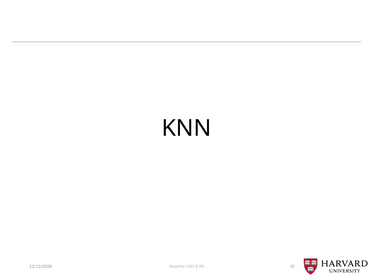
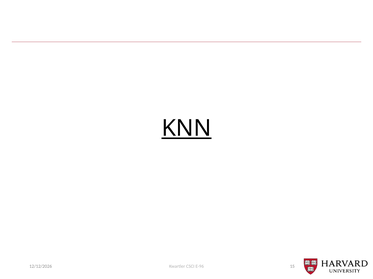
KNN underline: none -> present (187, 129)
